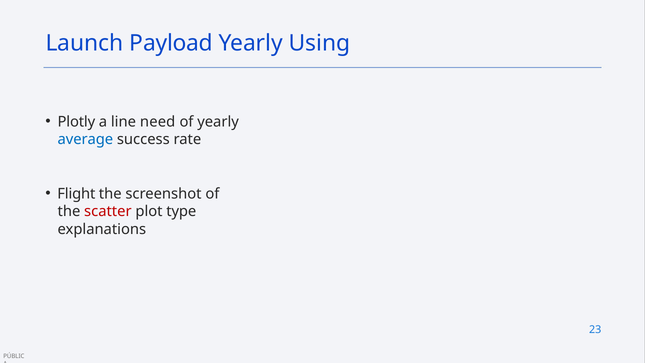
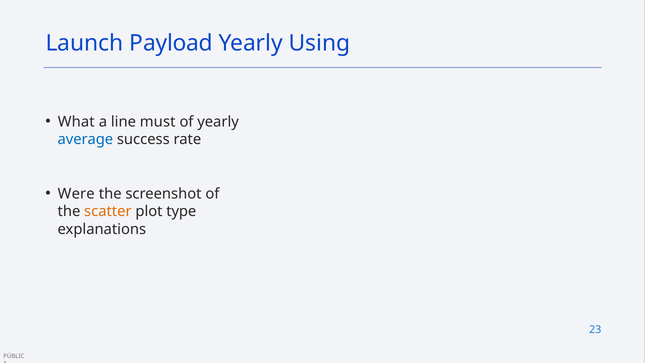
Plotly: Plotly -> What (76, 122)
need: need -> must (158, 122)
Flight: Flight -> Were (76, 194)
scatter colour: red -> orange (108, 211)
